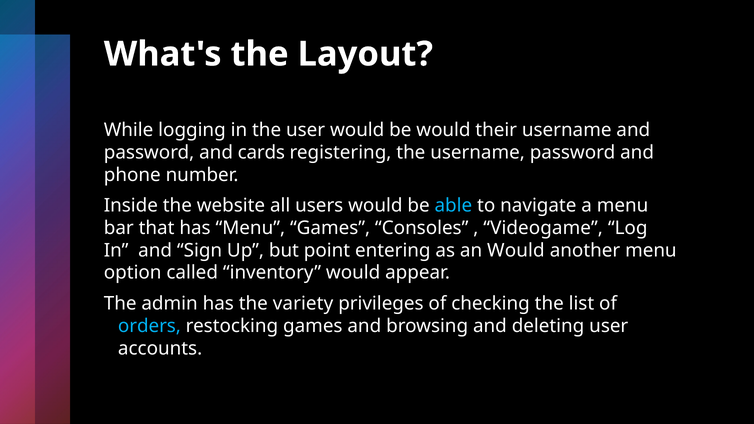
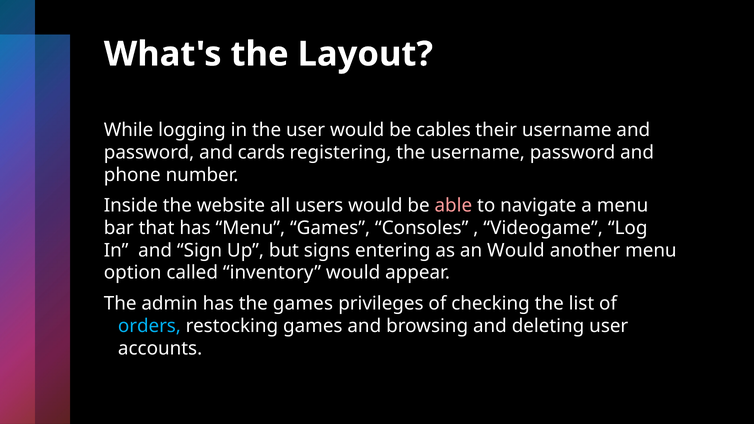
be would: would -> cables (443, 130)
able colour: light blue -> pink (453, 206)
point: point -> signs (327, 250)
the variety: variety -> games (303, 304)
